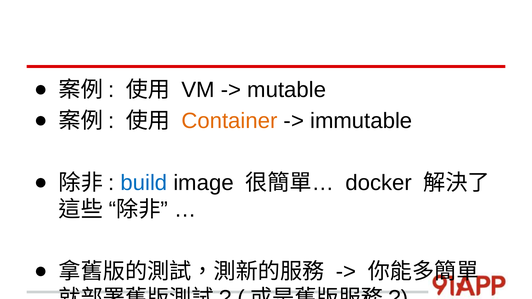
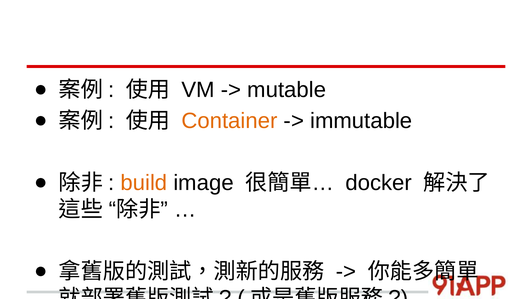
build colour: blue -> orange (144, 183)
